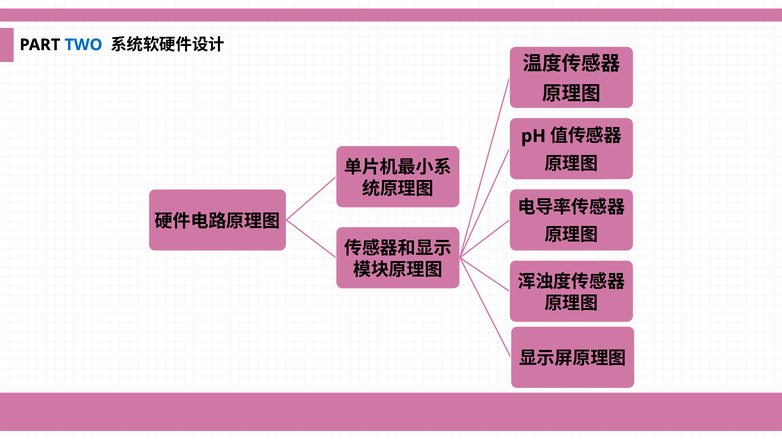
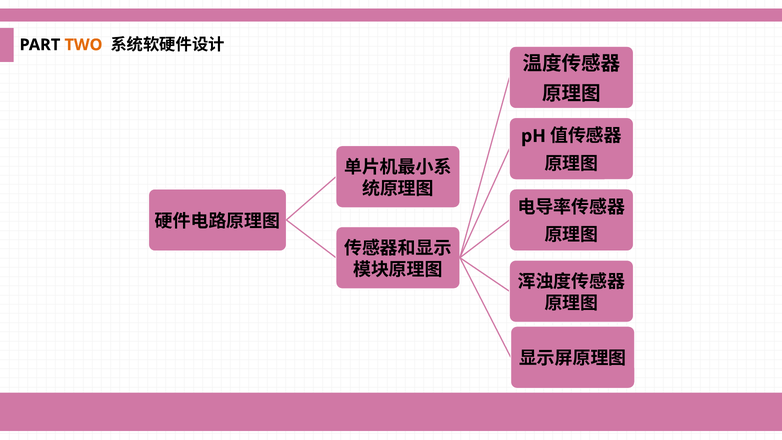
TWO colour: blue -> orange (83, 45)
